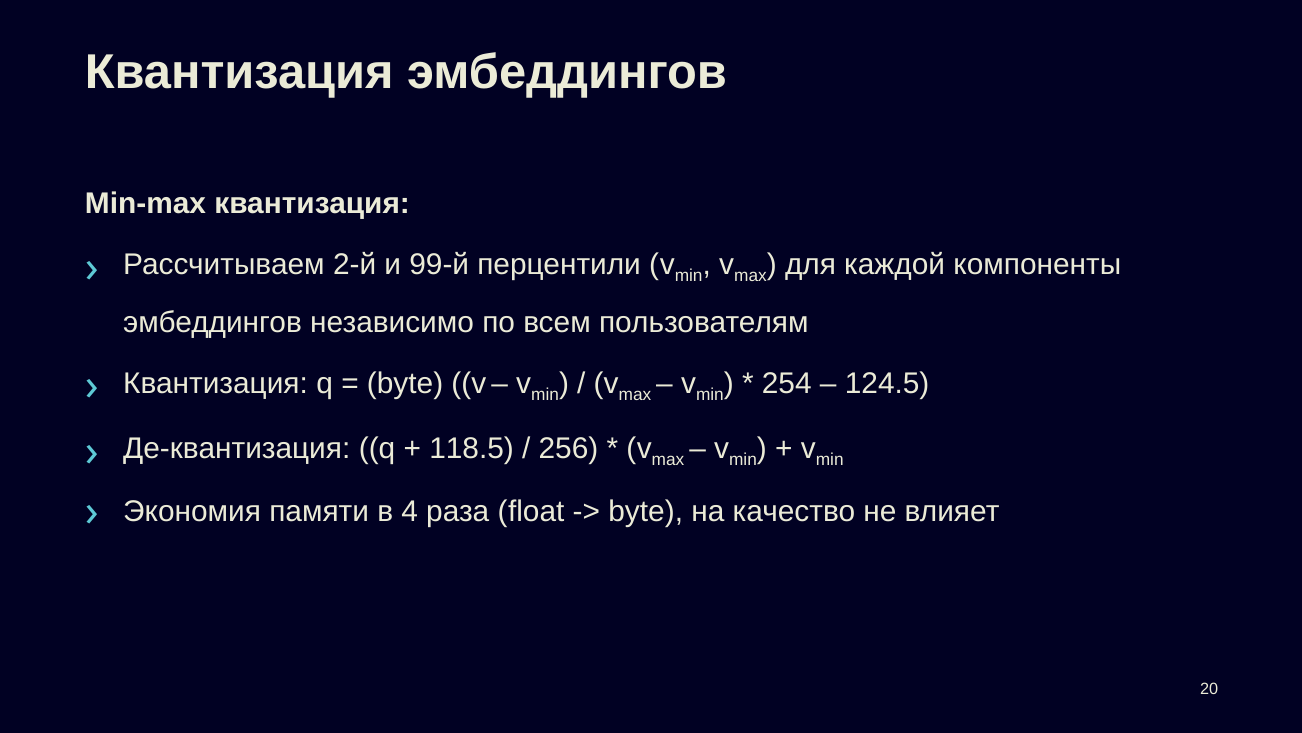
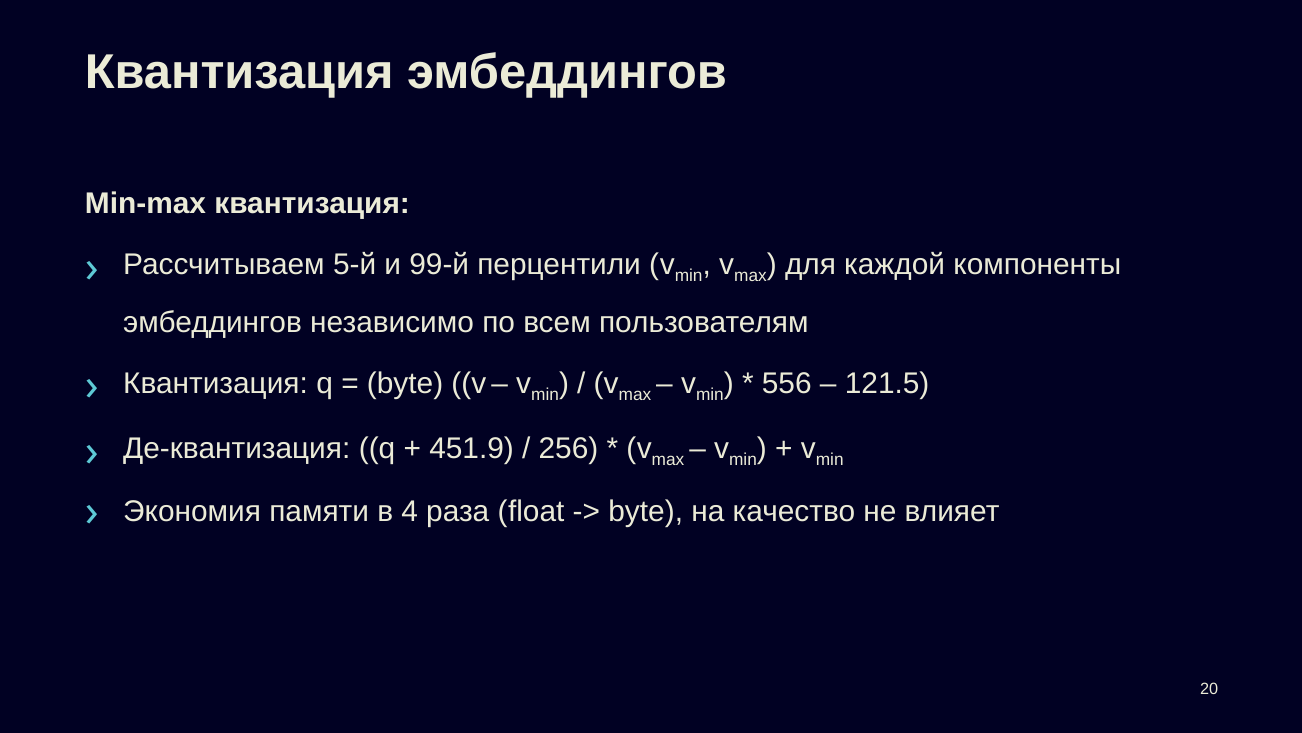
2-й: 2-й -> 5-й (355, 264)
254: 254 -> 556 (787, 383)
124.5: 124.5 -> 121.5 (887, 383)
118.5: 118.5 -> 451.9 (472, 448)
